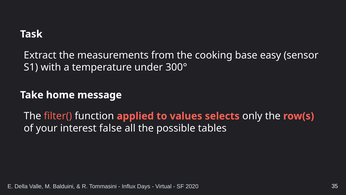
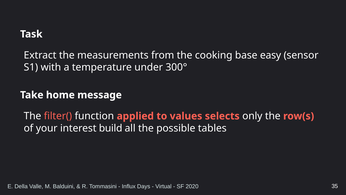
false: false -> build (111, 128)
